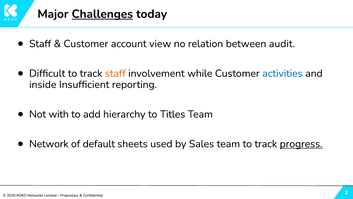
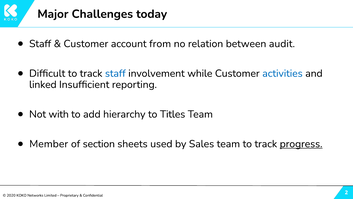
Challenges underline: present -> none (102, 14)
view: view -> from (160, 44)
staff colour: orange -> blue (115, 73)
inside: inside -> linked (43, 84)
Network: Network -> Member (49, 144)
default: default -> section (99, 144)
